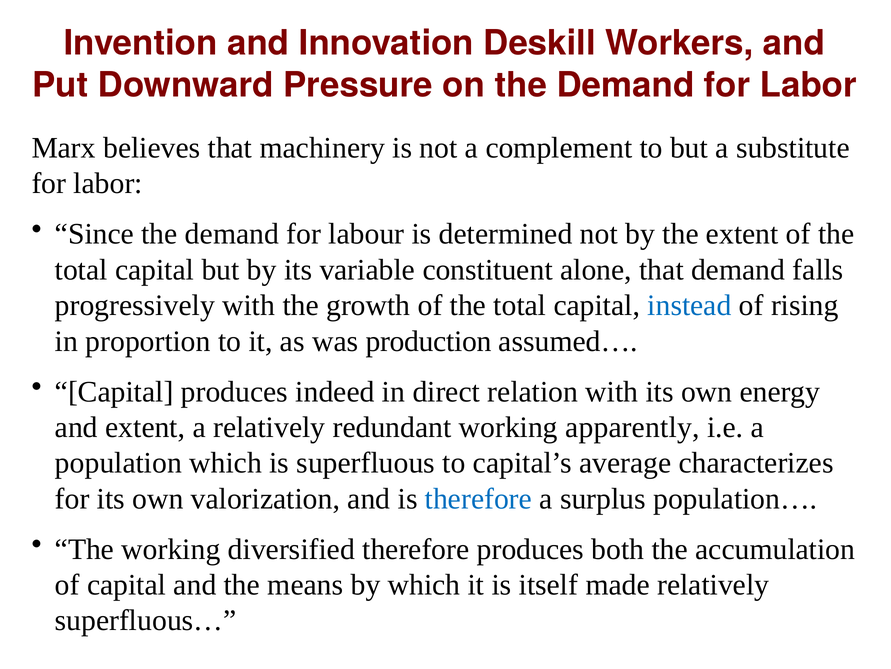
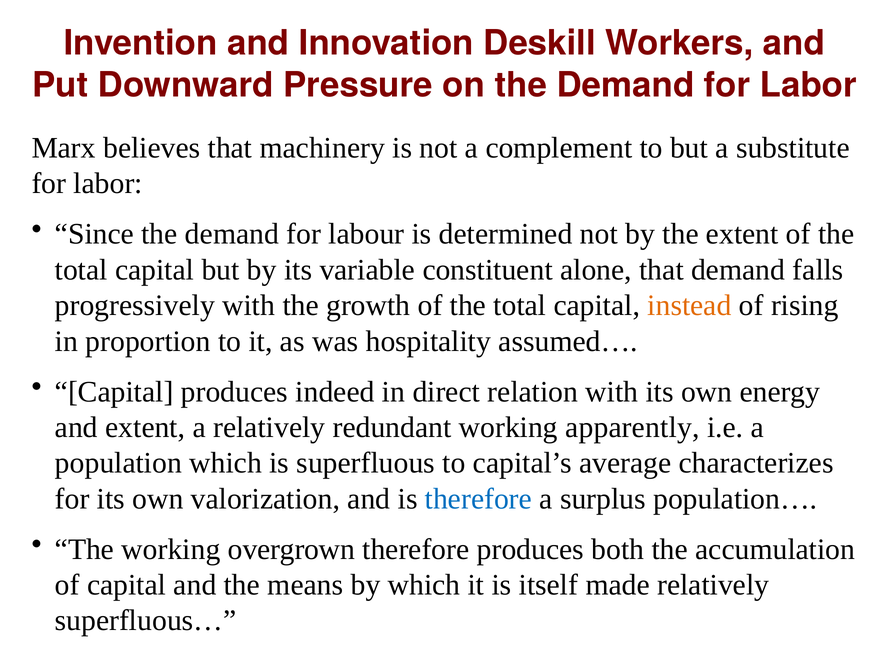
instead colour: blue -> orange (689, 305)
production: production -> hospitality (428, 341)
diversified: diversified -> overgrown (292, 549)
